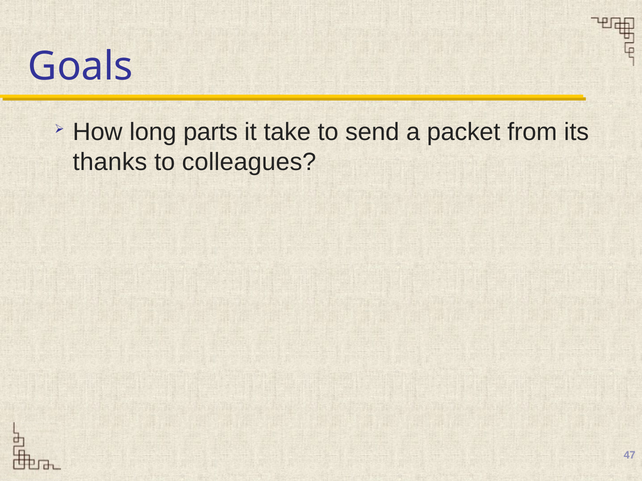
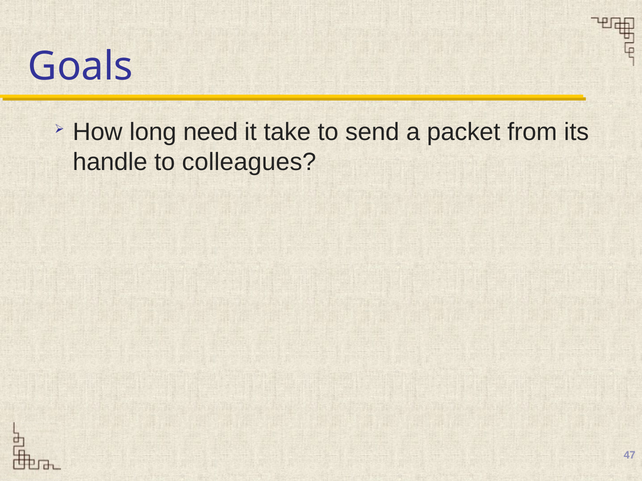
parts: parts -> need (211, 132)
thanks: thanks -> handle (110, 162)
